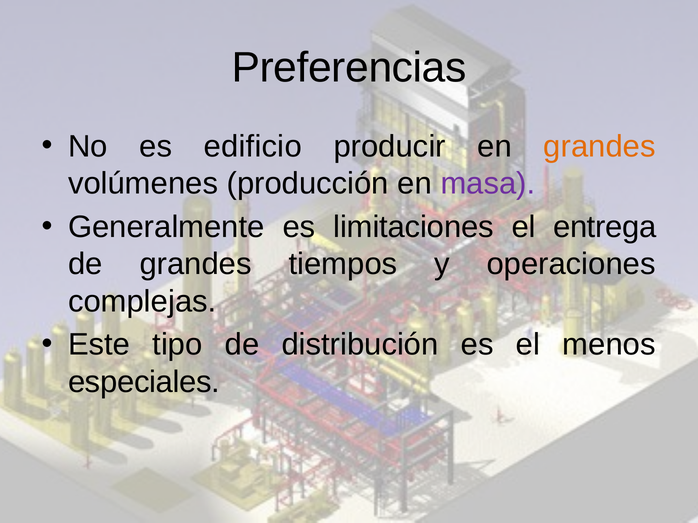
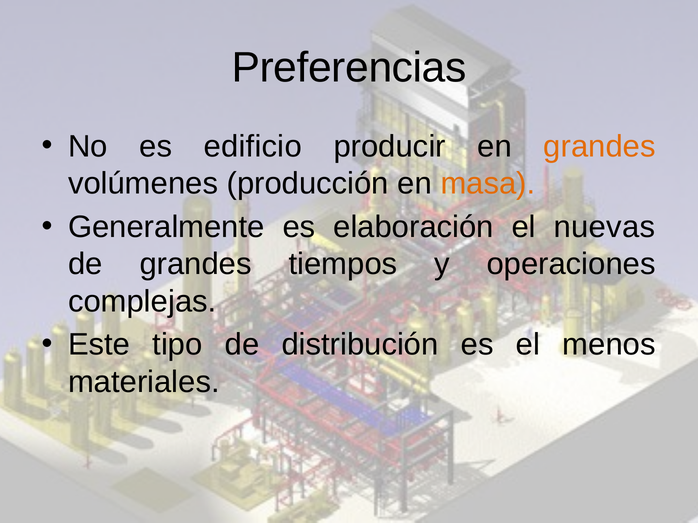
masa colour: purple -> orange (488, 184)
limitaciones: limitaciones -> elaboración (414, 227)
entrega: entrega -> nuevas (604, 227)
especiales: especiales -> materiales (144, 382)
